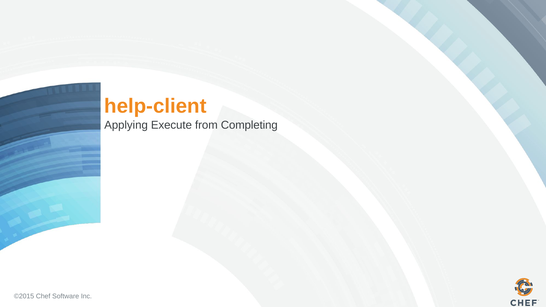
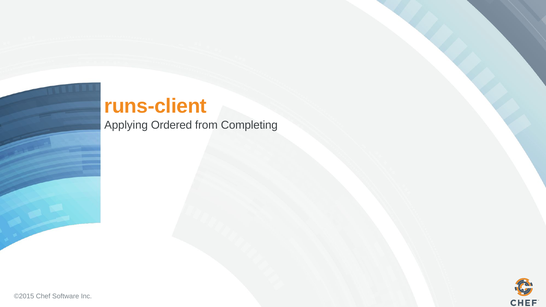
help-client: help-client -> runs-client (156, 106)
Execute: Execute -> Ordered (171, 125)
